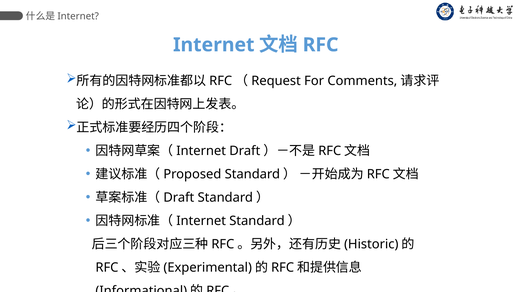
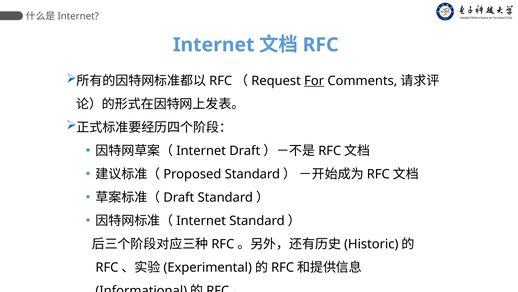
For underline: none -> present (314, 81)
